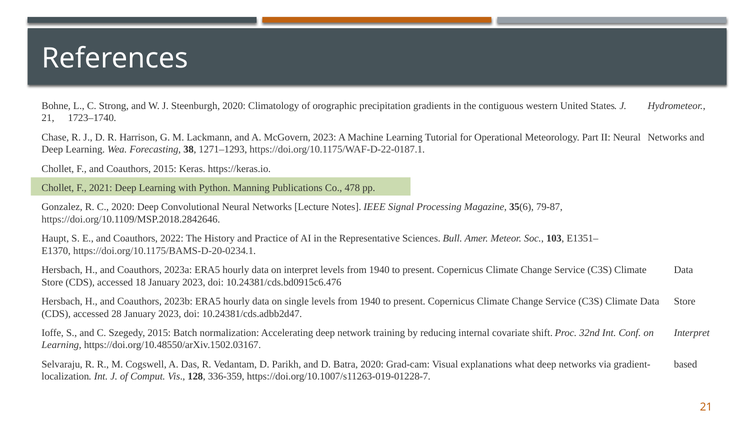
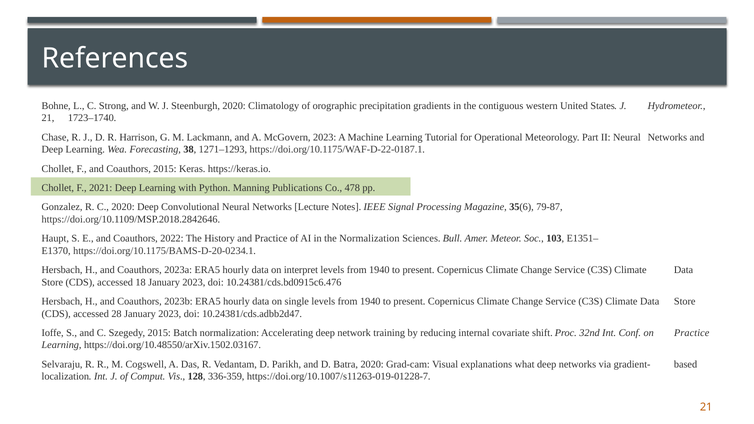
the Representative: Representative -> Normalization (369, 239)
Conf on Interpret: Interpret -> Practice (692, 333)
